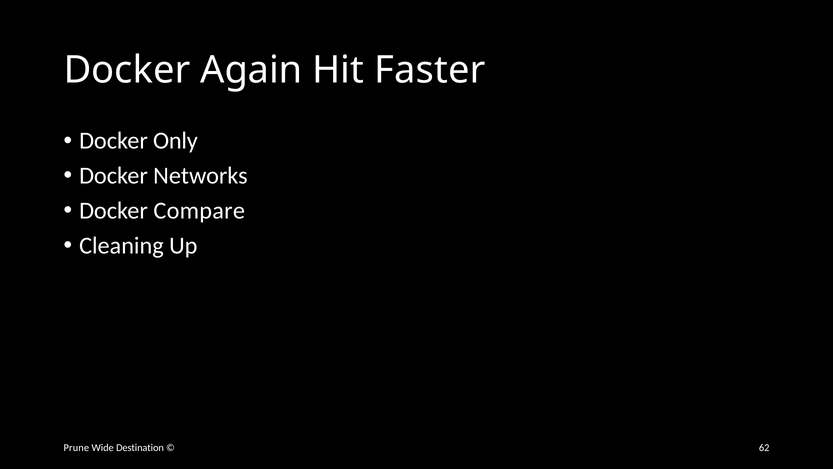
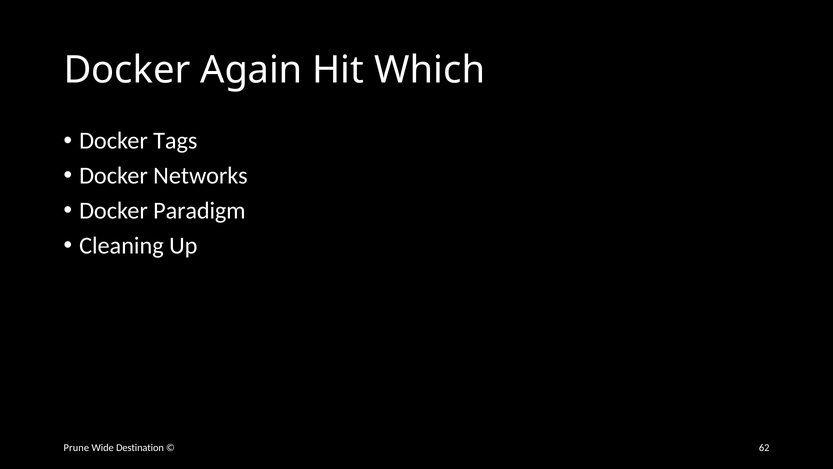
Faster: Faster -> Which (430, 70)
Only: Only -> Tags (175, 141)
Compare: Compare -> Paradigm (199, 211)
